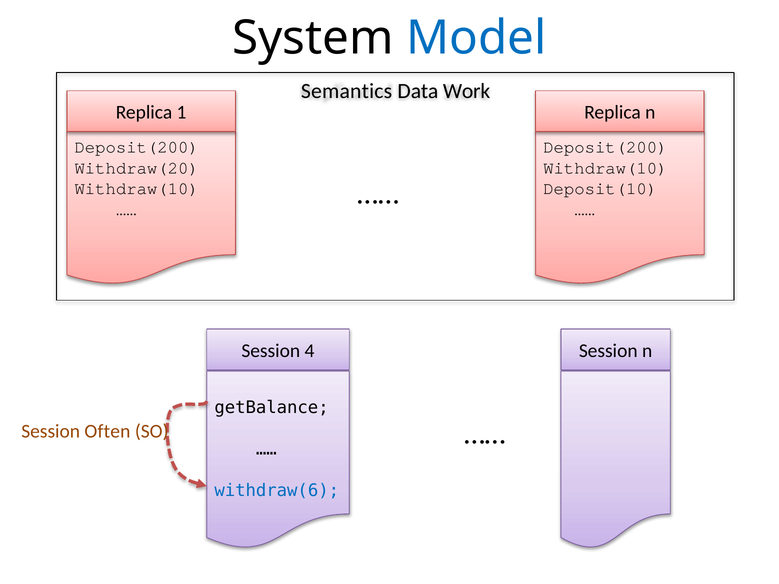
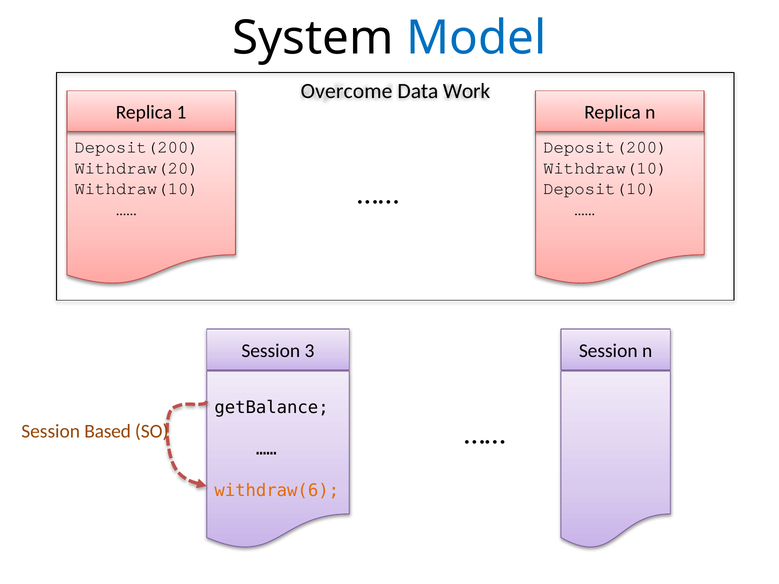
Semantics: Semantics -> Overcome (347, 91)
4: 4 -> 3 (310, 351)
Often: Often -> Based (108, 432)
withdraw(6 colour: blue -> orange (277, 491)
